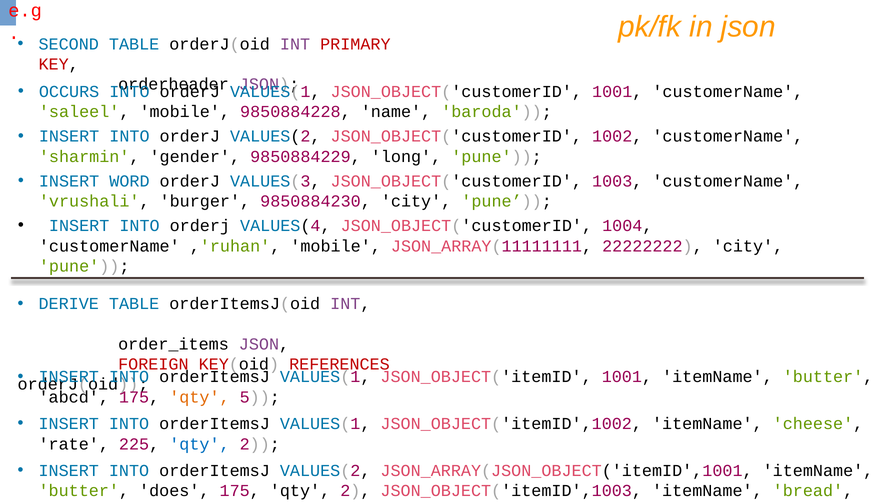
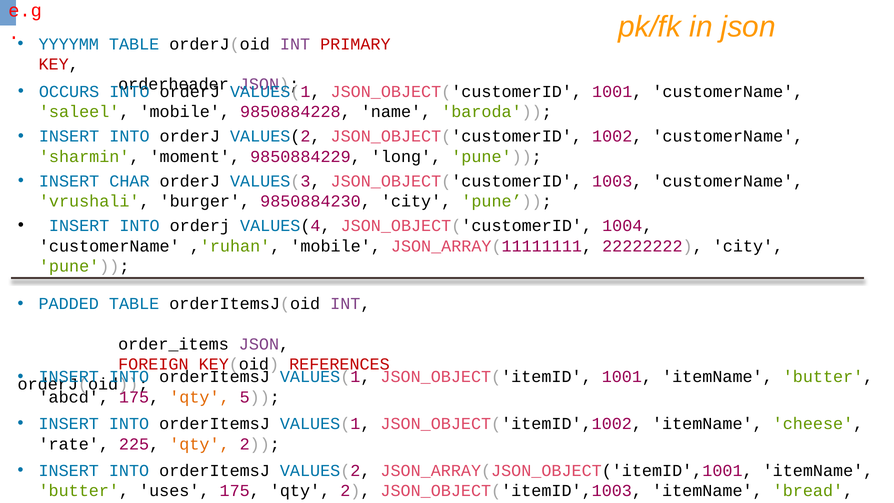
SECOND: SECOND -> YYYYMM (69, 44)
gender: gender -> moment (195, 157)
WORD: WORD -> CHAR (129, 181)
DERIVE: DERIVE -> PADDED (69, 304)
qty colour: blue -> orange (199, 444)
does: does -> uses (174, 491)
